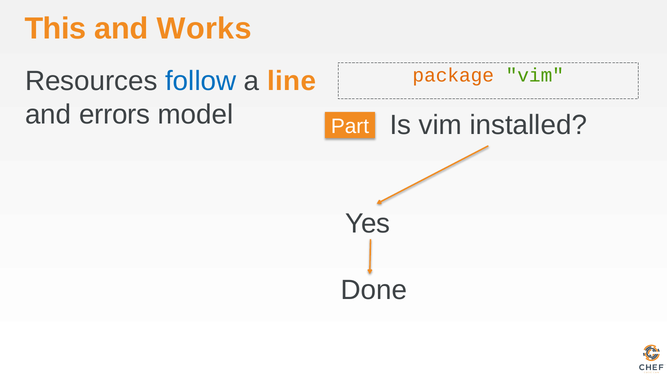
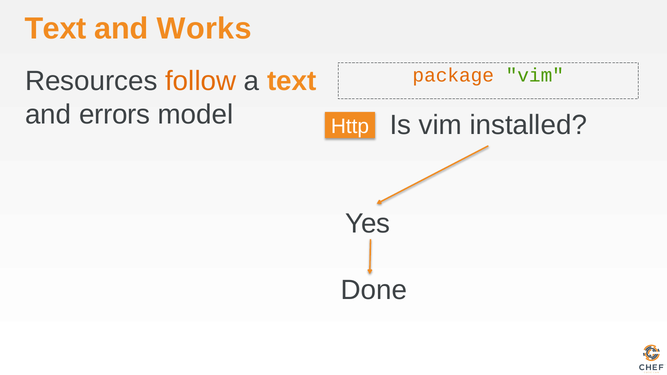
This: This -> Text (55, 29)
follow colour: blue -> orange (201, 81)
a line: line -> text (292, 81)
Part: Part -> Http (350, 127)
